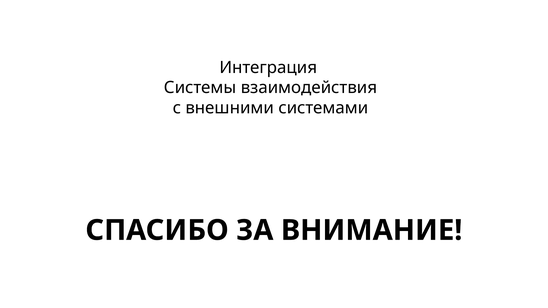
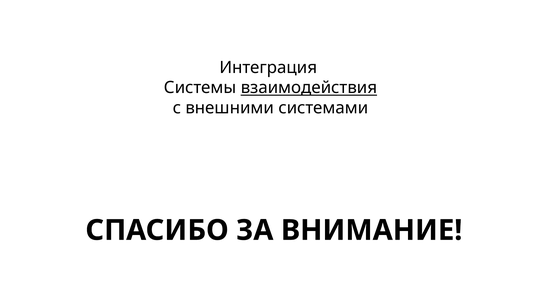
взаимодействия underline: none -> present (309, 88)
